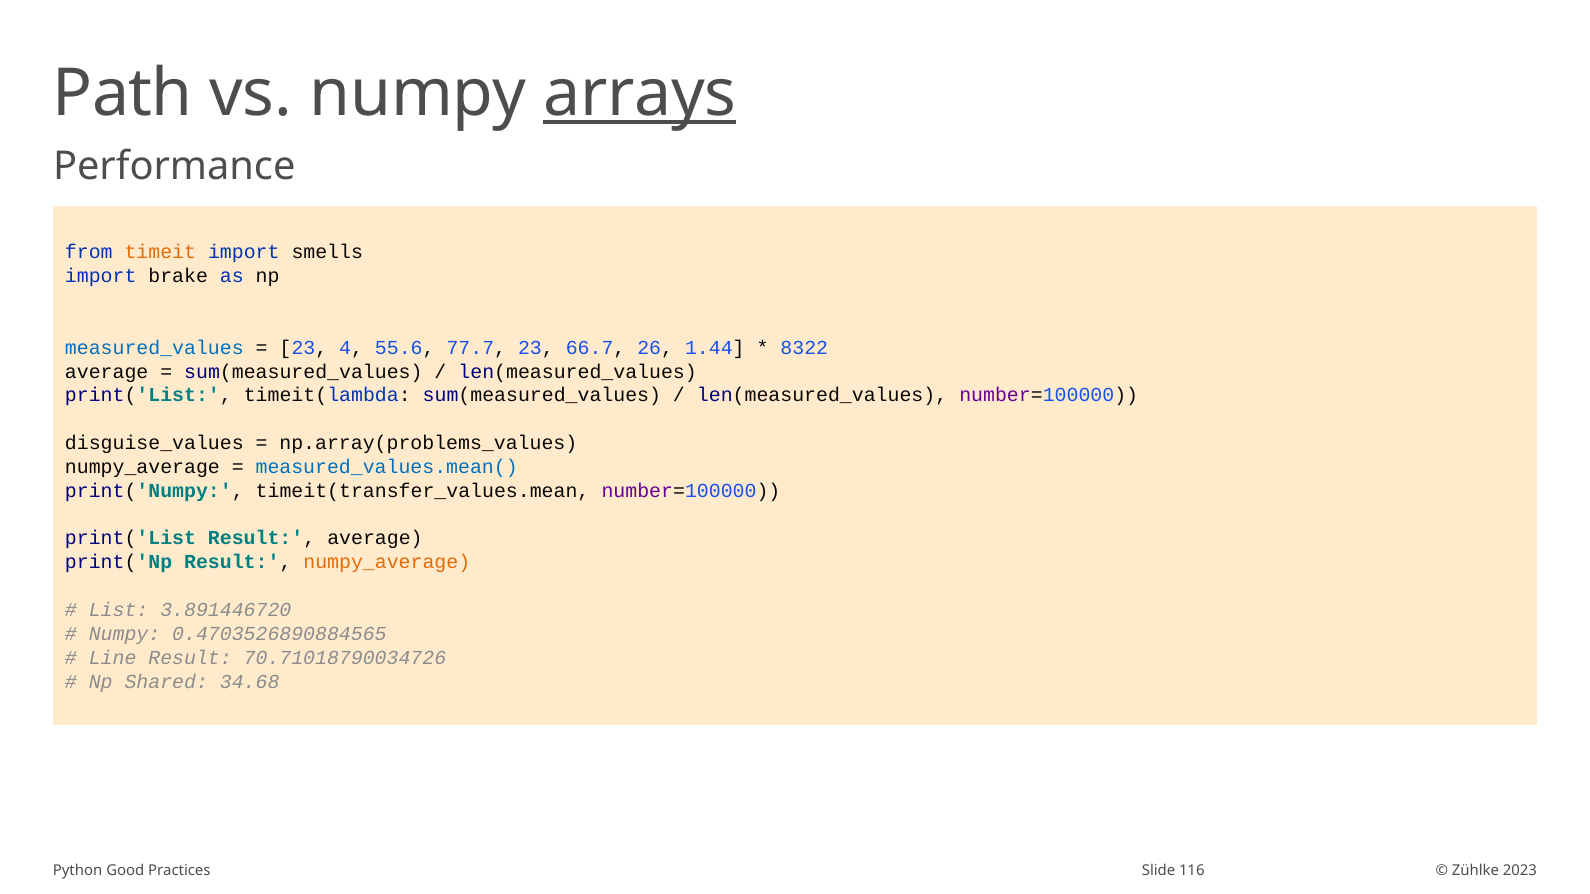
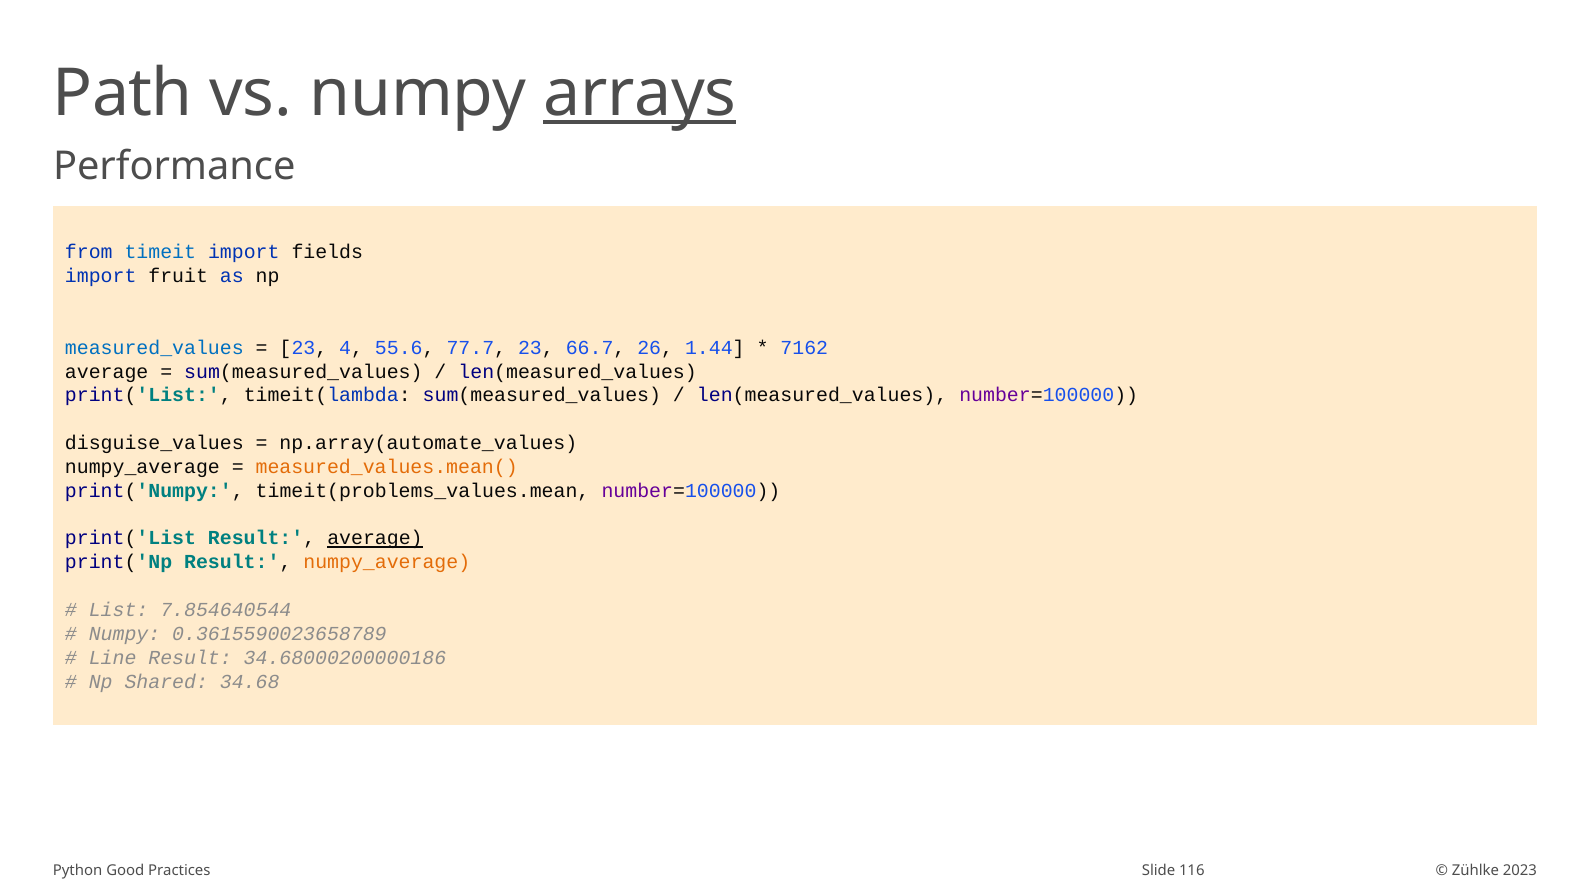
timeit colour: orange -> blue (160, 252)
smells: smells -> fields (327, 252)
brake: brake -> fruit (178, 276)
8322: 8322 -> 7162 (804, 348)
np.array(problems_values: np.array(problems_values -> np.array(automate_values (428, 443)
measured_values.mean( colour: blue -> orange (387, 467)
timeit(transfer_values.mean: timeit(transfer_values.mean -> timeit(problems_values.mean (423, 491)
average underline: none -> present (375, 539)
3.891446720: 3.891446720 -> 7.854640544 (226, 610)
0.4703526890884565: 0.4703526890884565 -> 0.3615590023658789 (279, 634)
70.71018790034726: 70.71018790034726 -> 34.68000200000186 (345, 658)
